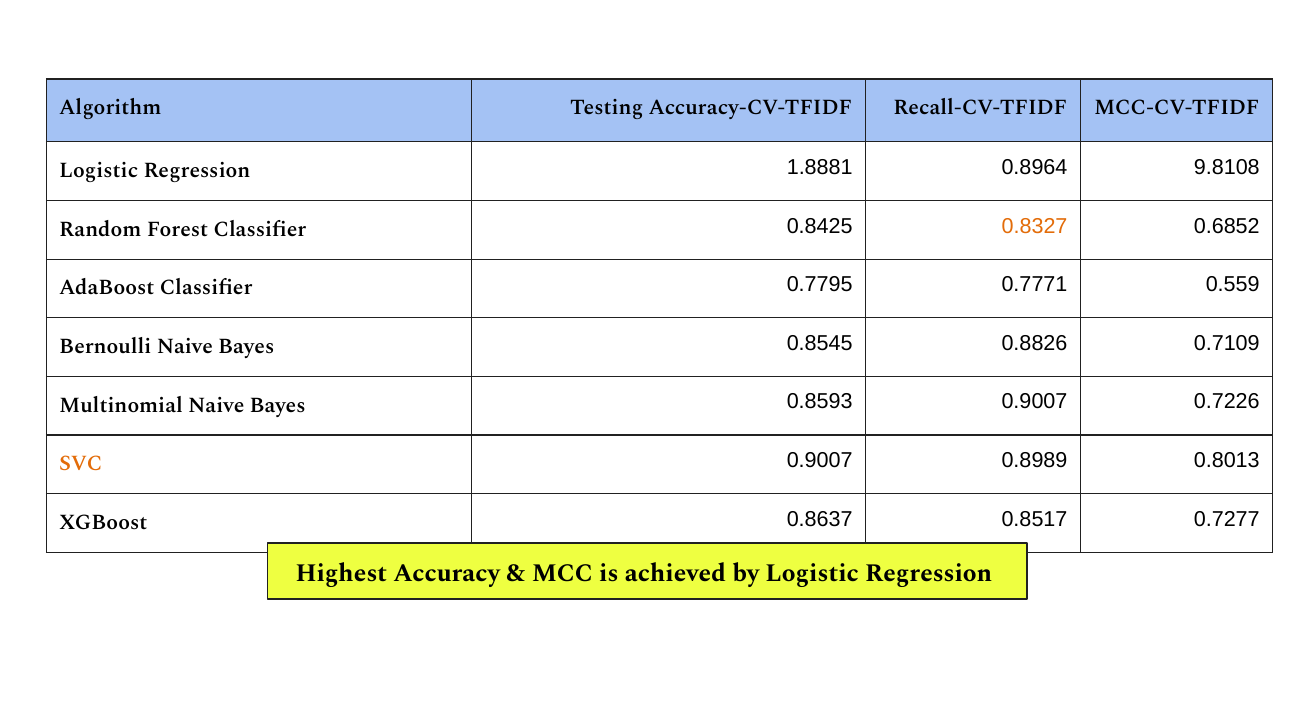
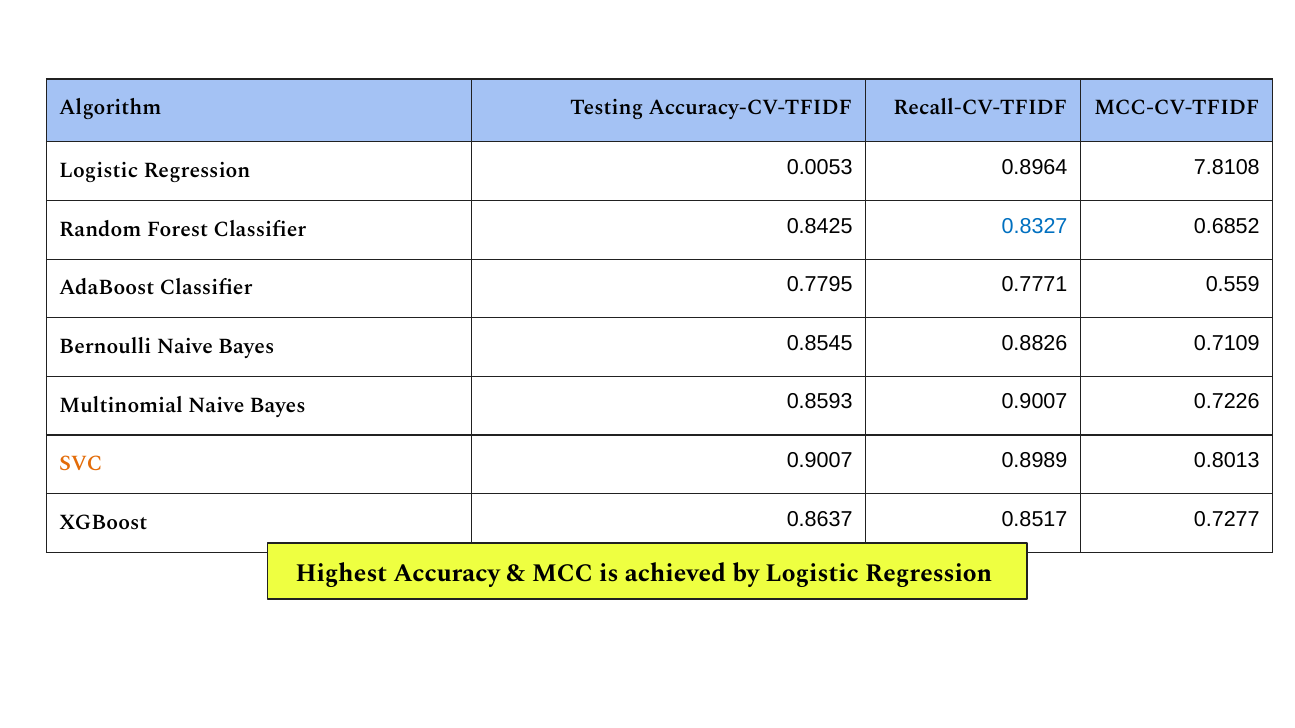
1.8881: 1.8881 -> 0.0053 (820, 167)
9.8108: 9.8108 -> 7.8108 (1227, 167)
0.8327 colour: orange -> blue (1035, 226)
